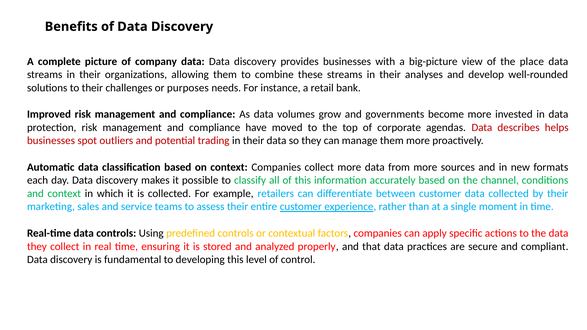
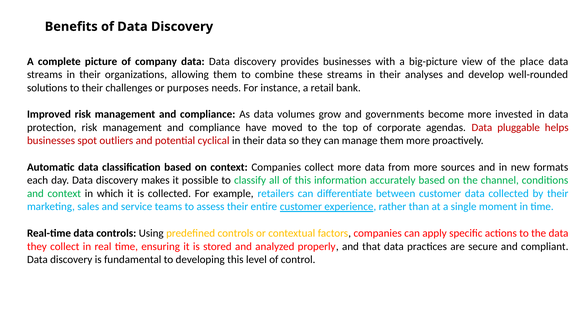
describes: describes -> pluggable (519, 128)
trading: trading -> cyclical (214, 141)
